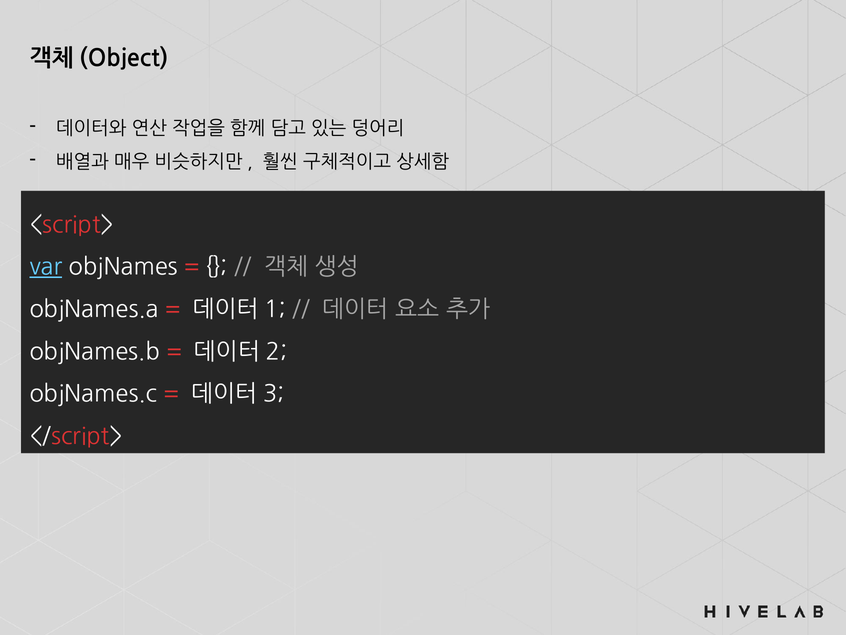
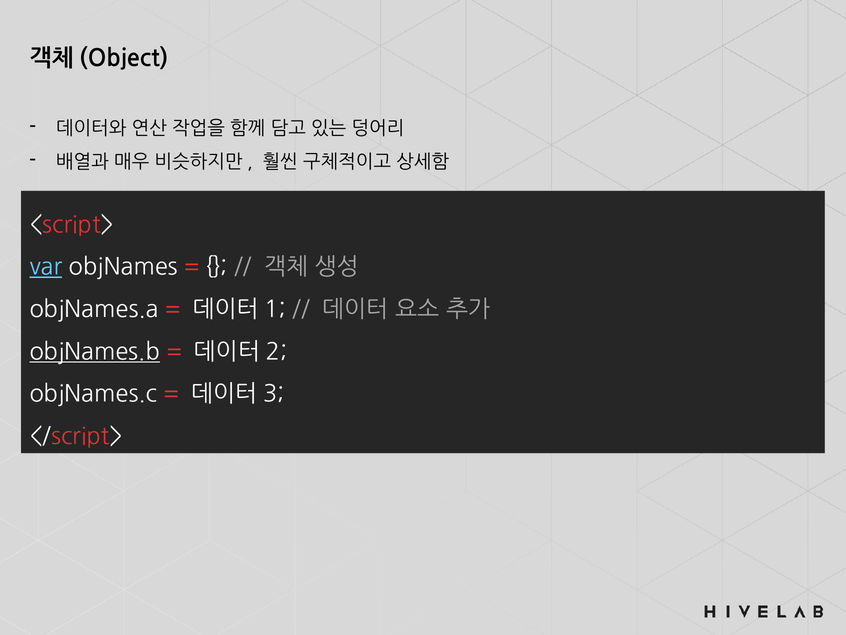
objNames.b underline: none -> present (95, 352)
